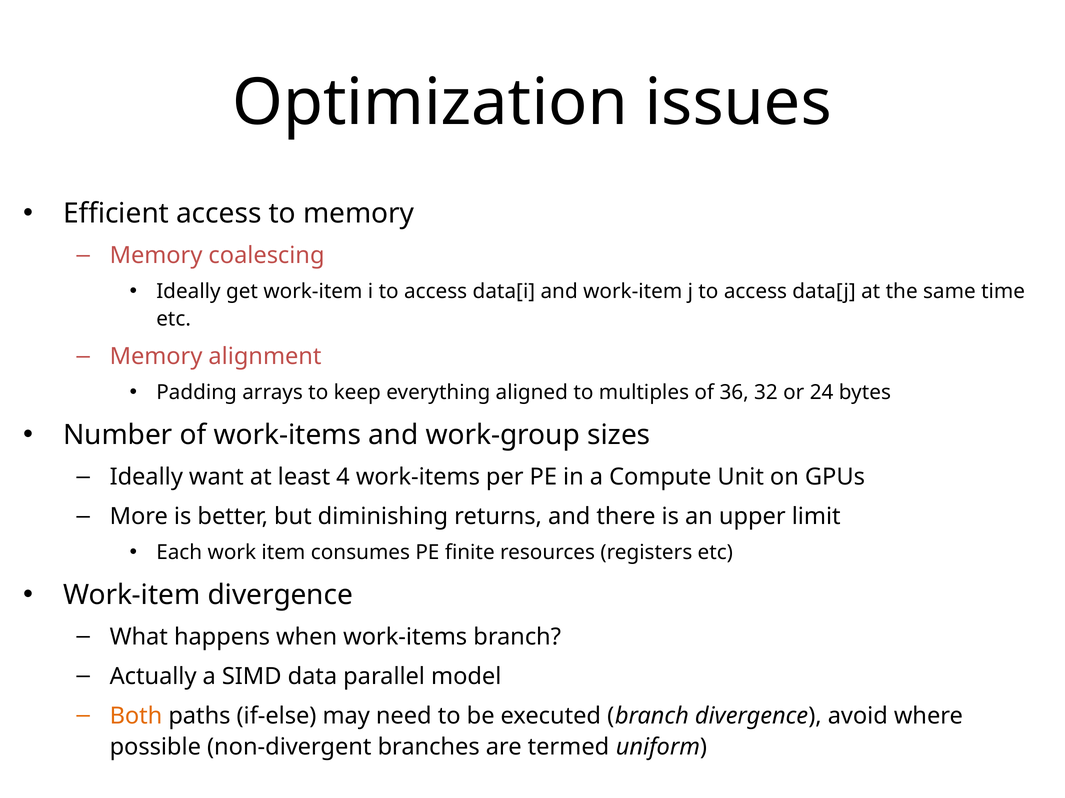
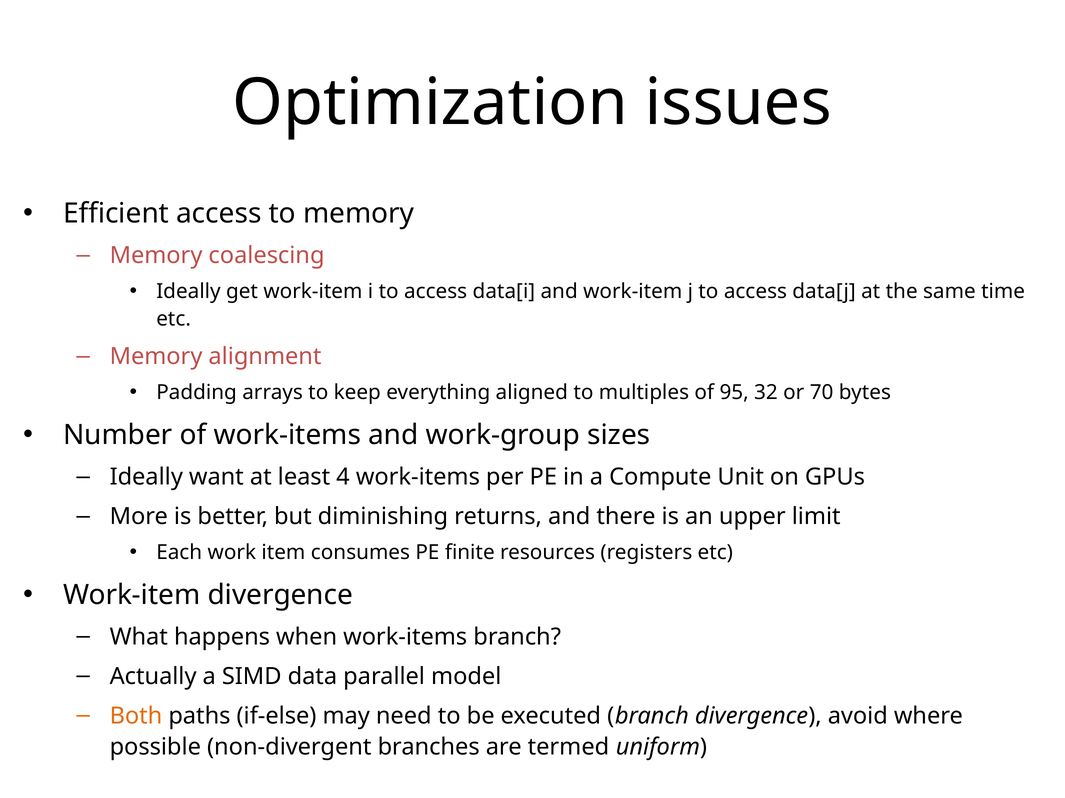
36: 36 -> 95 (734, 393)
24: 24 -> 70 (822, 393)
